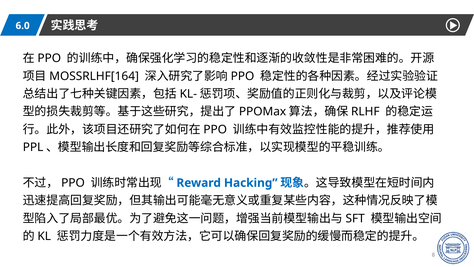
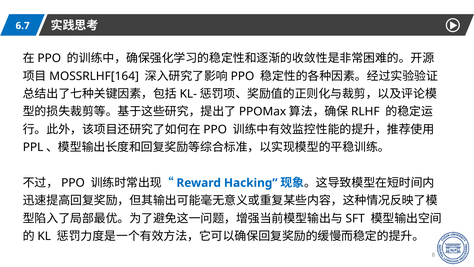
6.0: 6.0 -> 6.7 (23, 26)
